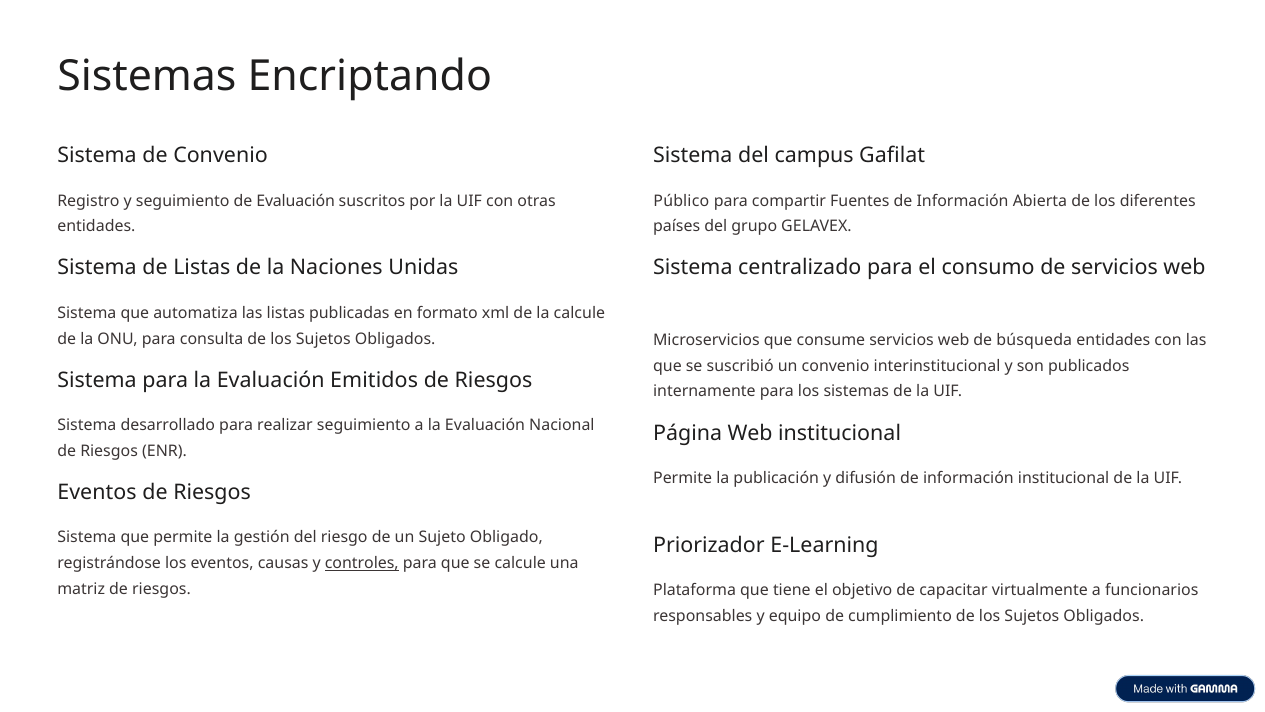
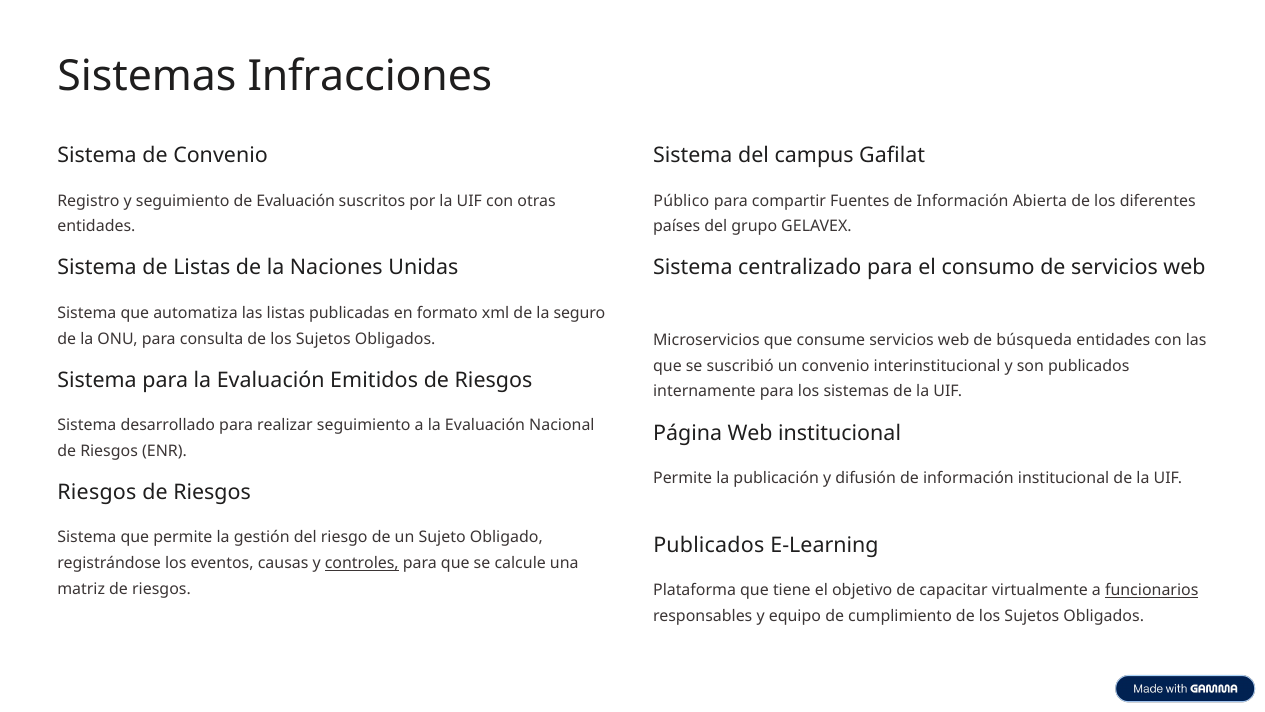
Encriptando: Encriptando -> Infracciones (370, 76)
la calcule: calcule -> seguro (579, 313)
Eventos: Eventos -> Riesgos (97, 492)
Priorizador: Priorizador -> Publicados (709, 545)
funcionarios underline: none -> present (1152, 590)
